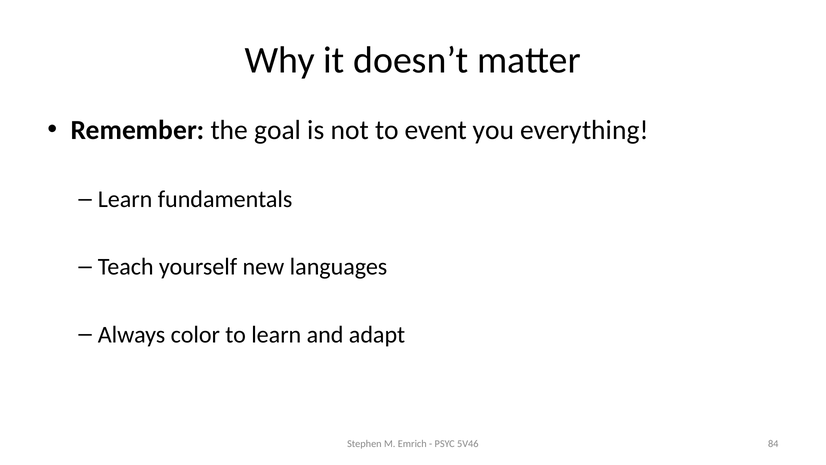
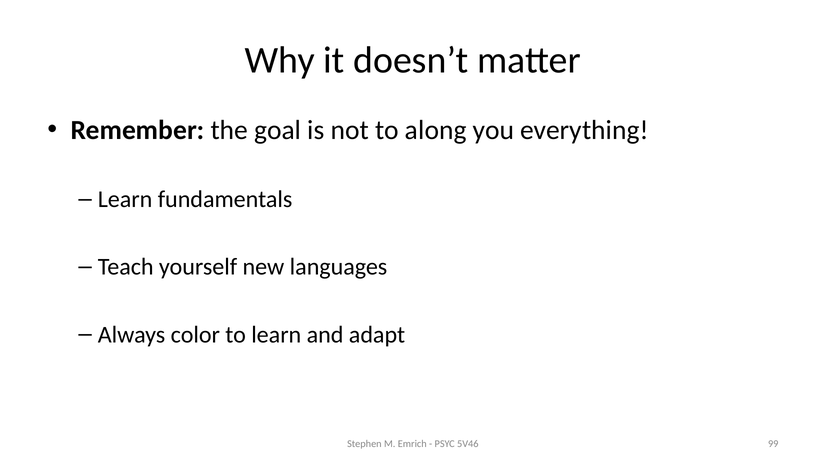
event: event -> along (436, 130)
84: 84 -> 99 (773, 444)
